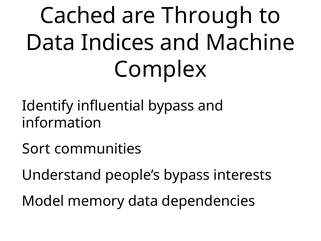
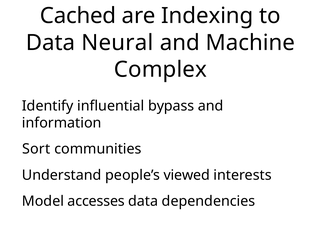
Through: Through -> Indexing (207, 16)
Indices: Indices -> Neural (117, 43)
people’s bypass: bypass -> viewed (187, 175)
memory: memory -> accesses (96, 201)
